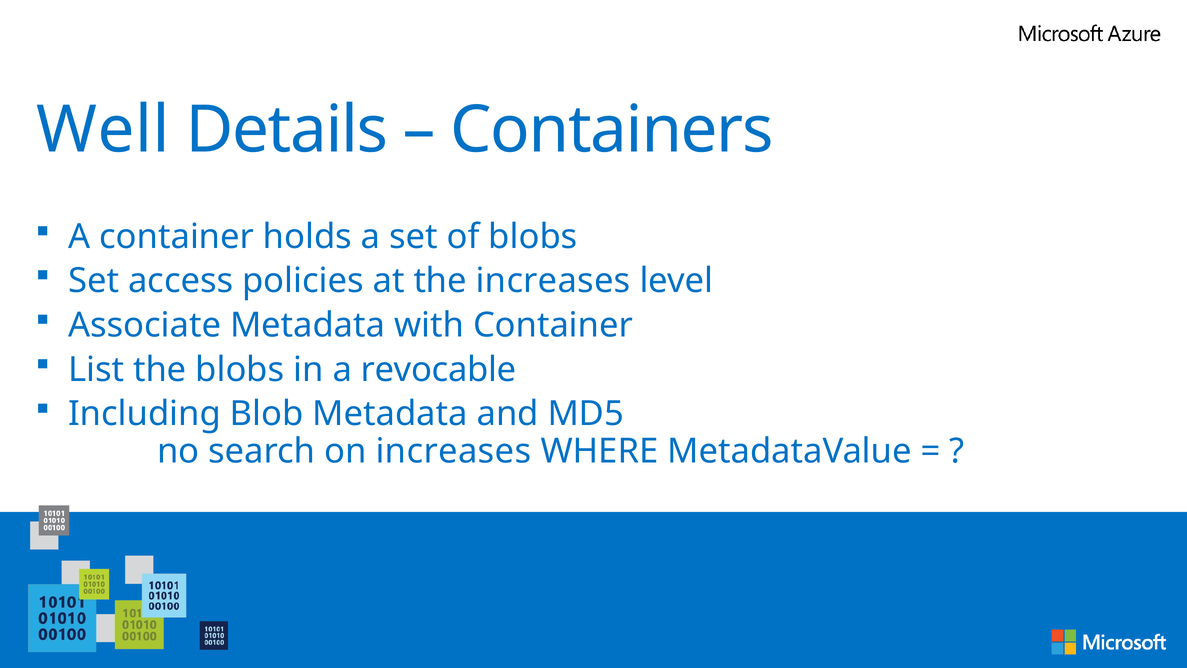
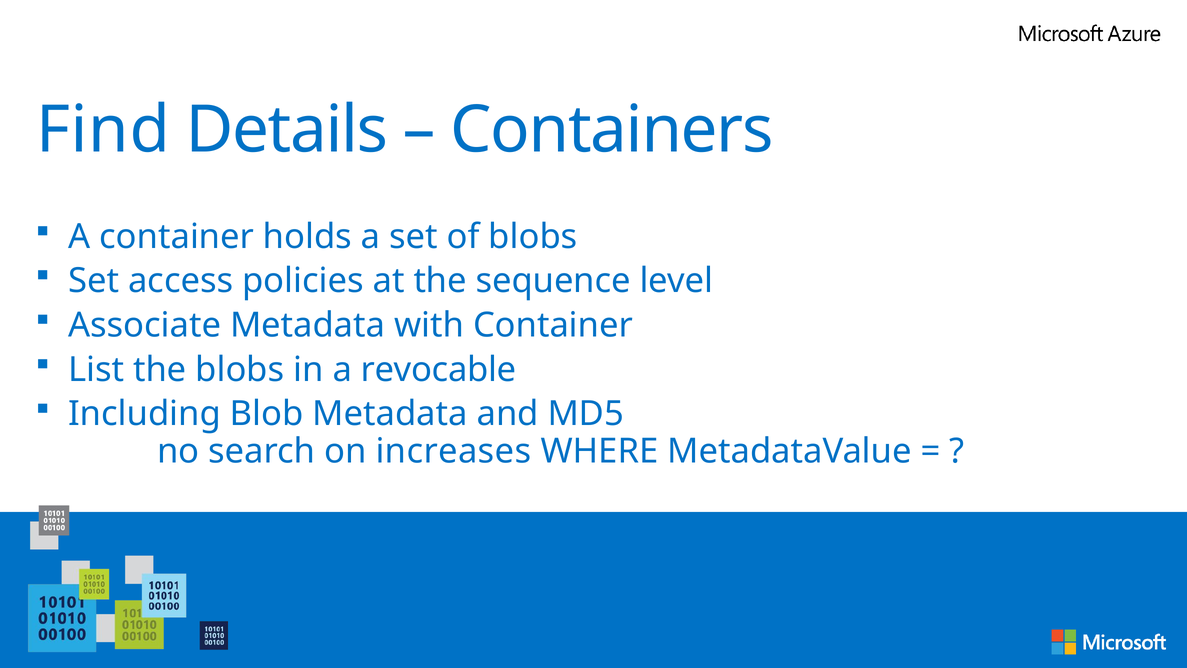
Well: Well -> Find (103, 130)
the increases: increases -> sequence (553, 281)
